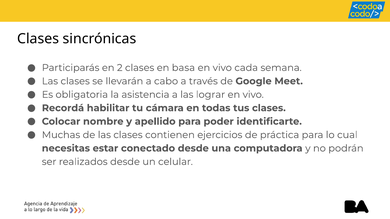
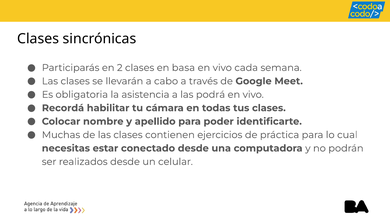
lograr: lograr -> podrá (210, 95)
